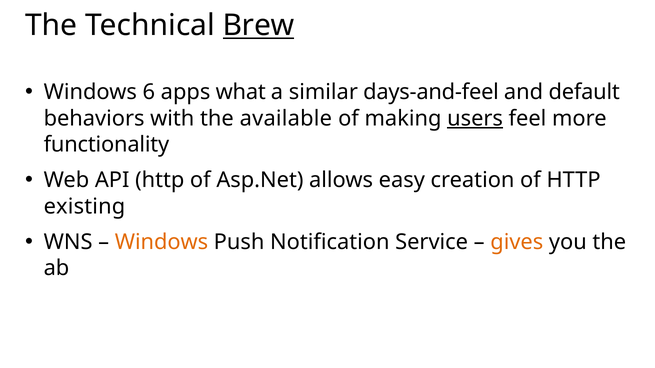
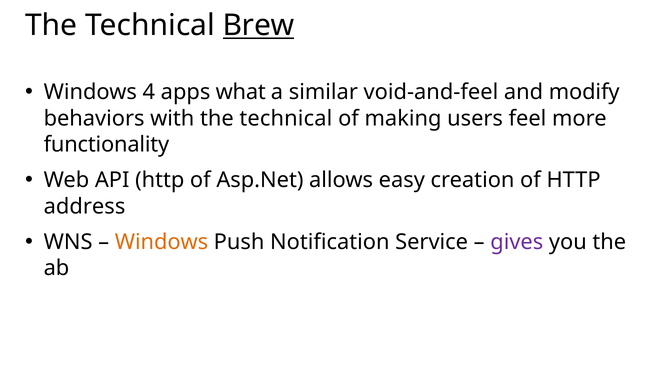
6: 6 -> 4 (149, 92)
days-and-feel: days-and-feel -> void-and-feel (431, 92)
default: default -> modify (584, 92)
with the available: available -> technical (286, 118)
users underline: present -> none (475, 118)
existing: existing -> address (84, 207)
gives colour: orange -> purple (517, 242)
